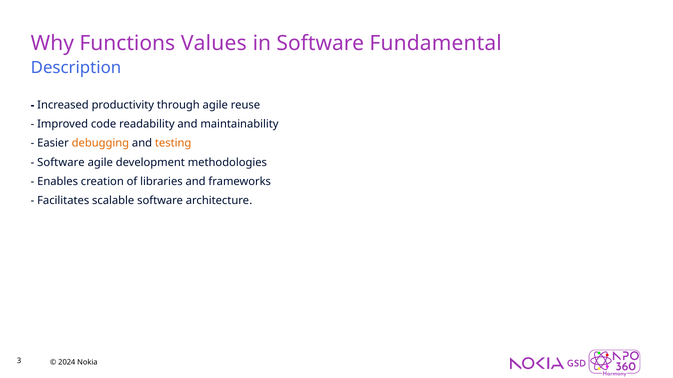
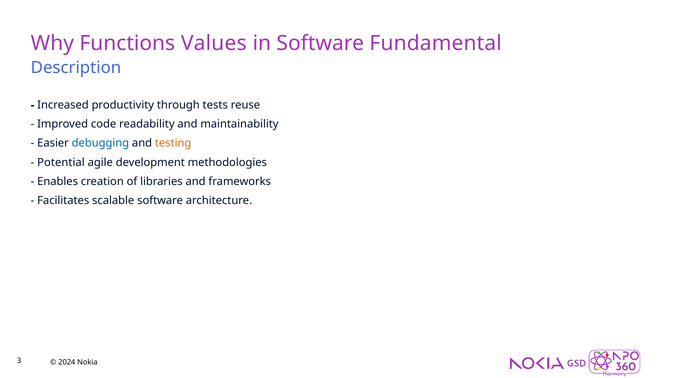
through agile: agile -> tests (215, 105)
debugging colour: orange -> blue (100, 143)
Software: Software -> Potential (61, 163)
